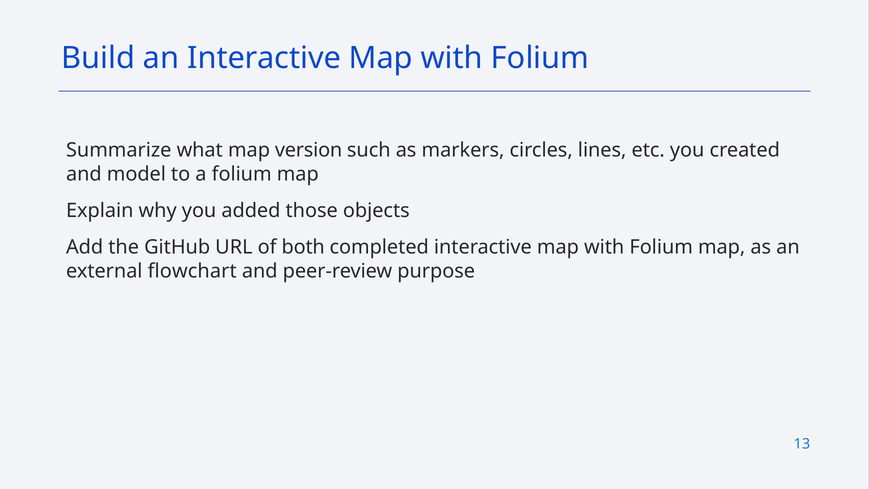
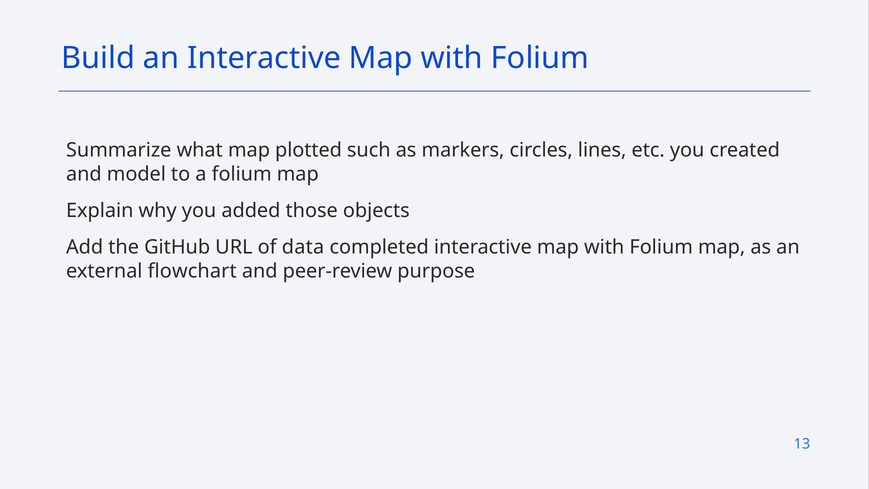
version: version -> plotted (309, 150)
both: both -> data (303, 247)
